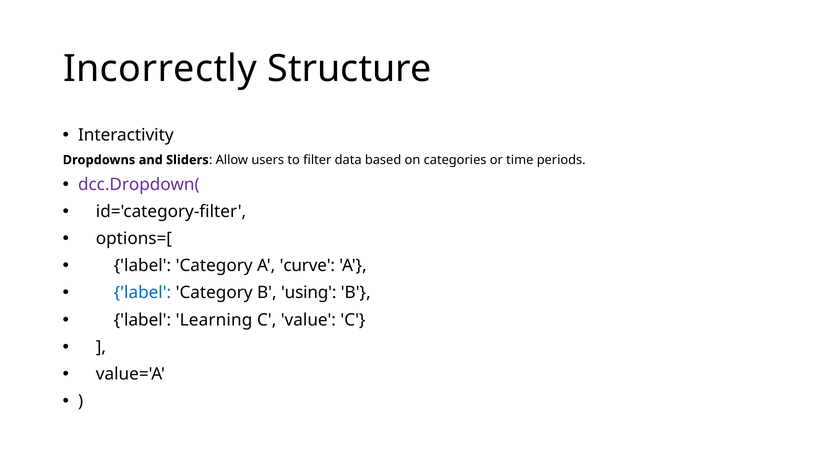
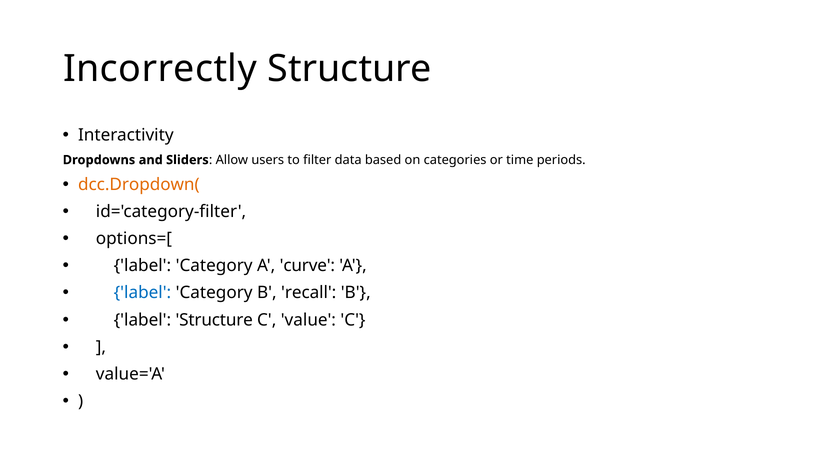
dcc.Dropdown( colour: purple -> orange (139, 185)
using: using -> recall (309, 293)
label Learning: Learning -> Structure (214, 320)
